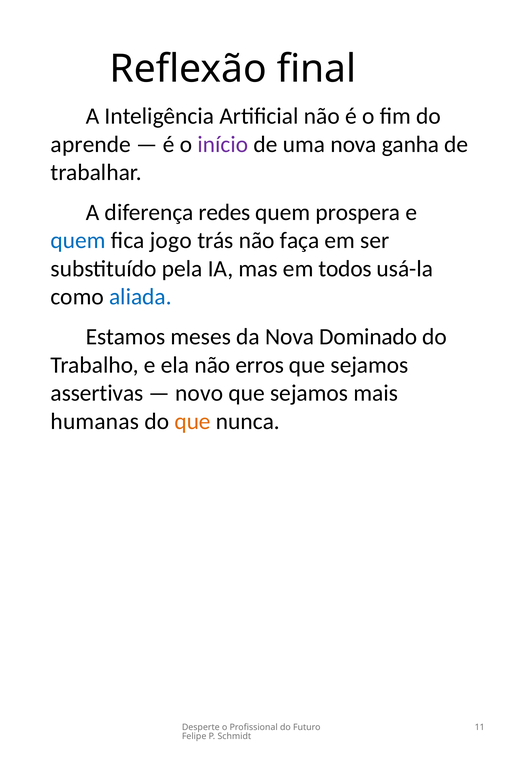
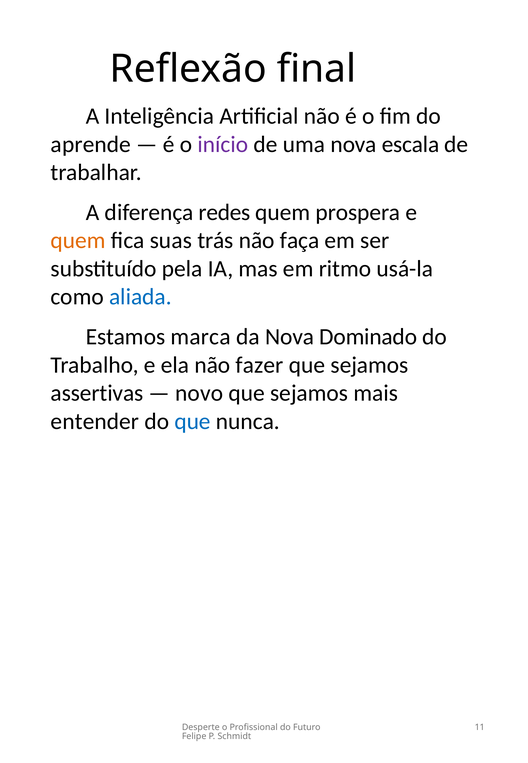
ganha: ganha -> escala (411, 144)
quem colour: blue -> orange (78, 240)
jogo: jogo -> suas (171, 240)
todos: todos -> ritmo (345, 269)
meses: meses -> marca (201, 337)
erros: erros -> fazer (260, 365)
humanas: humanas -> entender (95, 421)
que colour: orange -> blue (193, 421)
